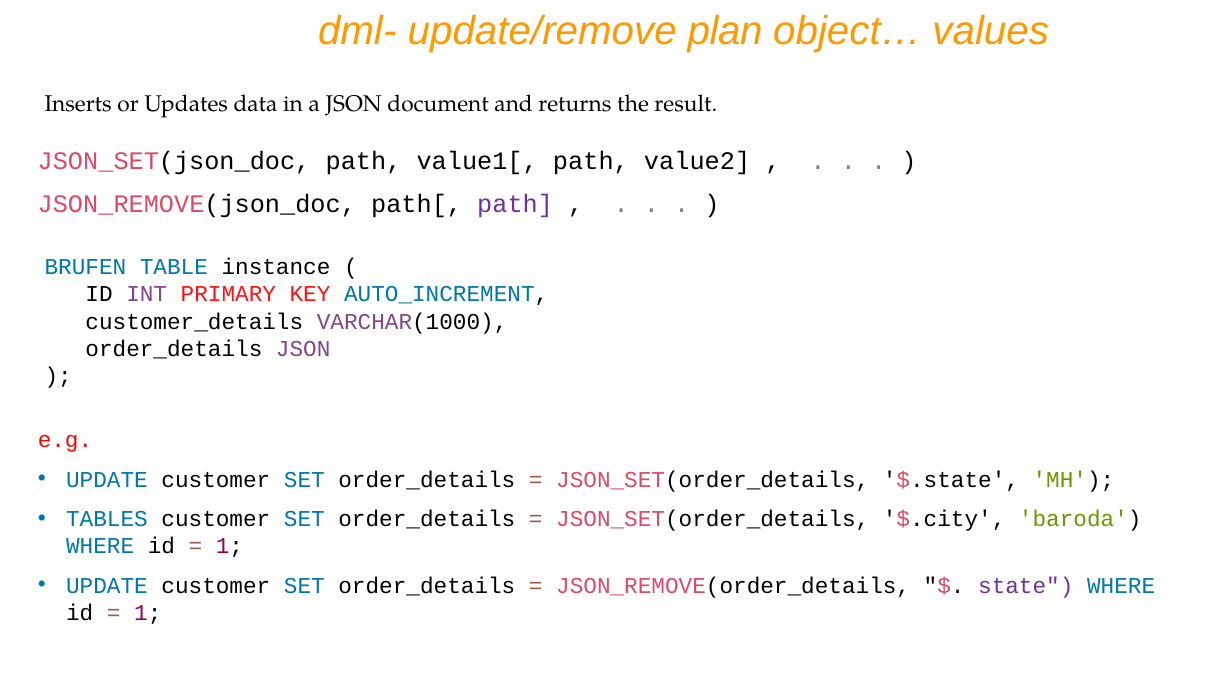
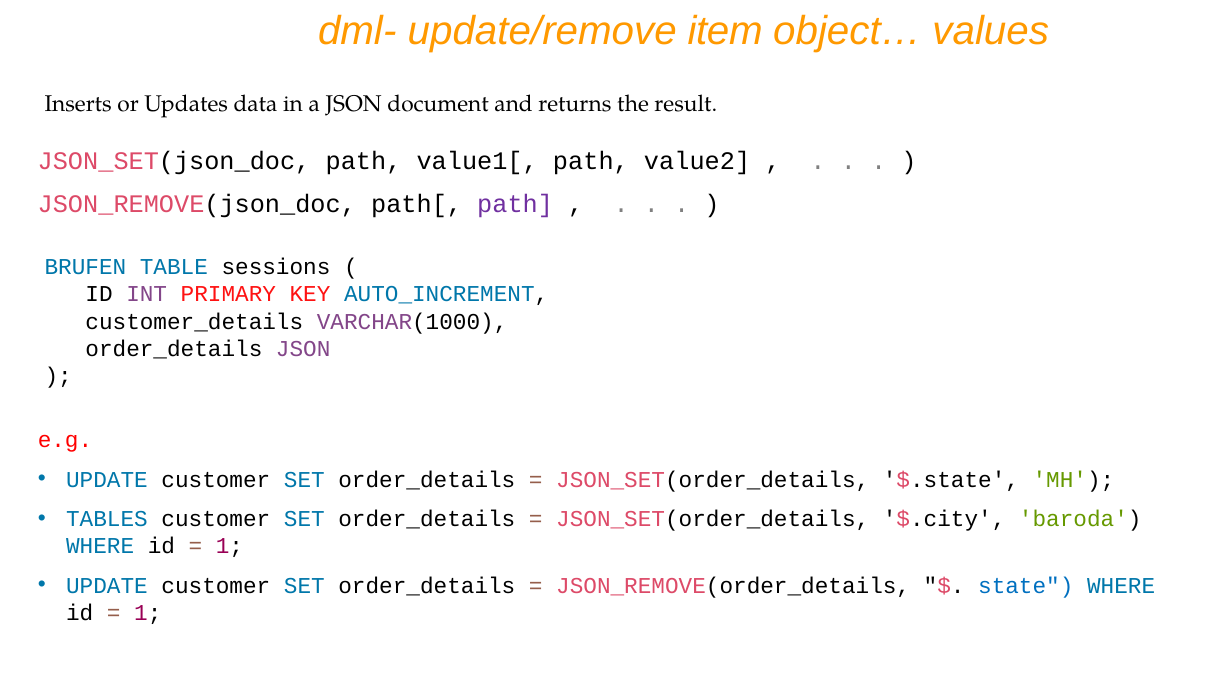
plan: plan -> item (725, 31)
instance: instance -> sessions (276, 267)
state colour: purple -> blue (1026, 585)
